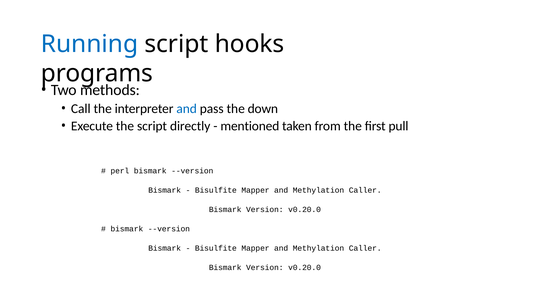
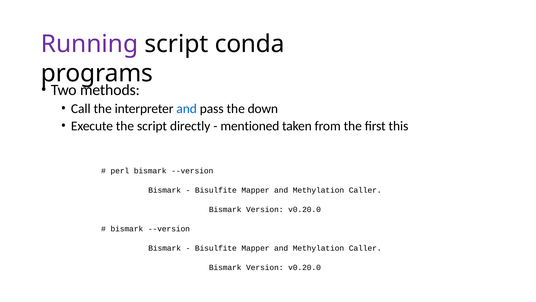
Running colour: blue -> purple (90, 44)
hooks: hooks -> conda (250, 44)
pull: pull -> this (398, 126)
